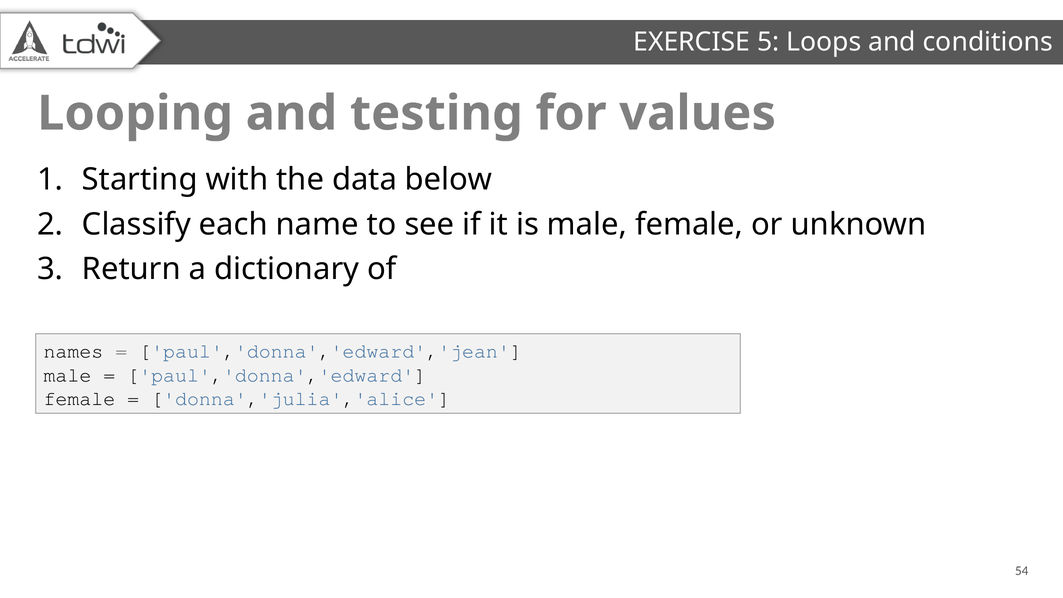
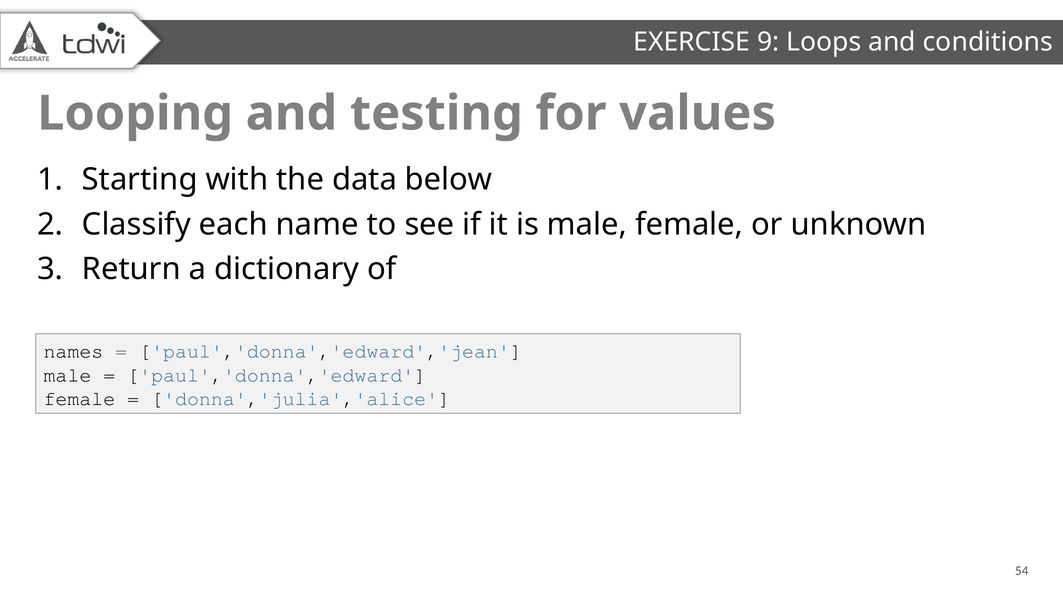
5: 5 -> 9 (768, 42)
